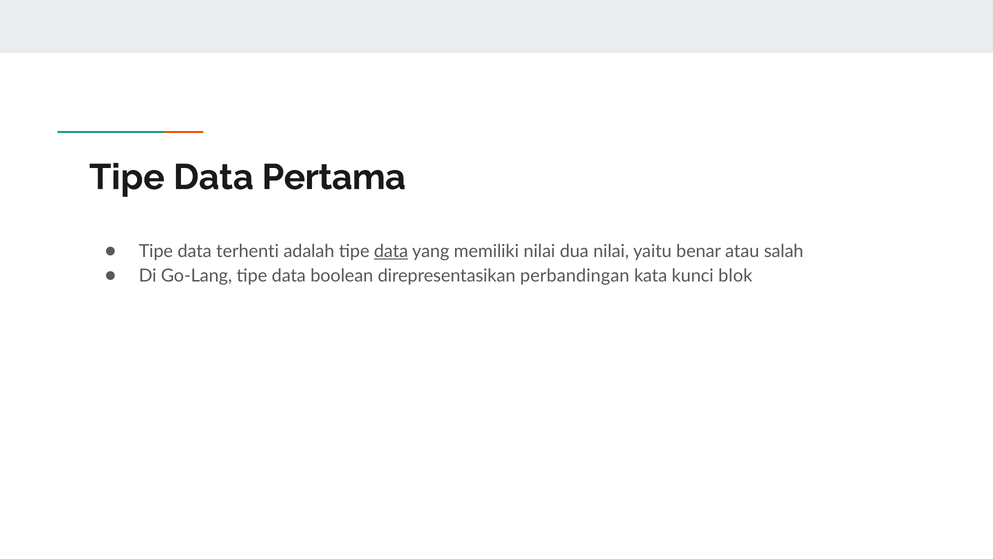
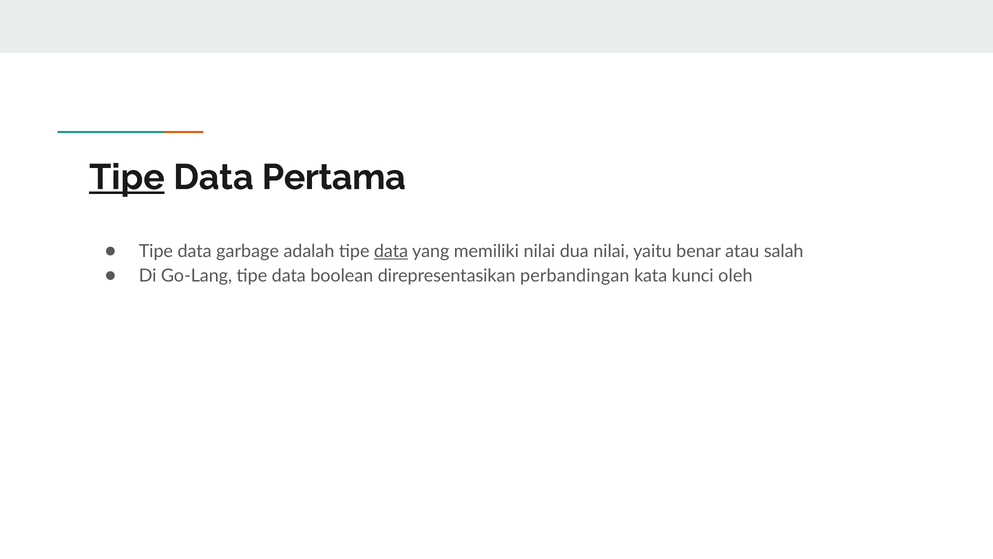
Tipe underline: none -> present (127, 177)
terhenti: terhenti -> garbage (248, 251)
blok: blok -> oleh (735, 276)
